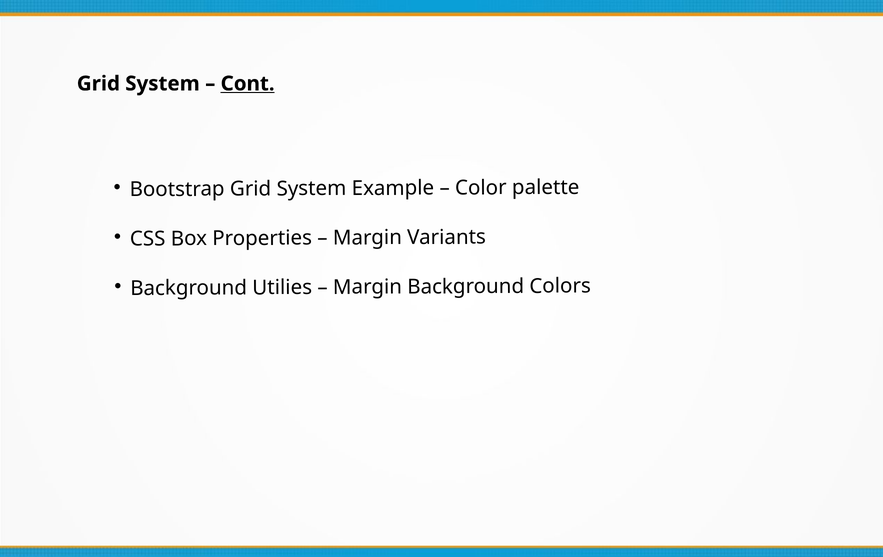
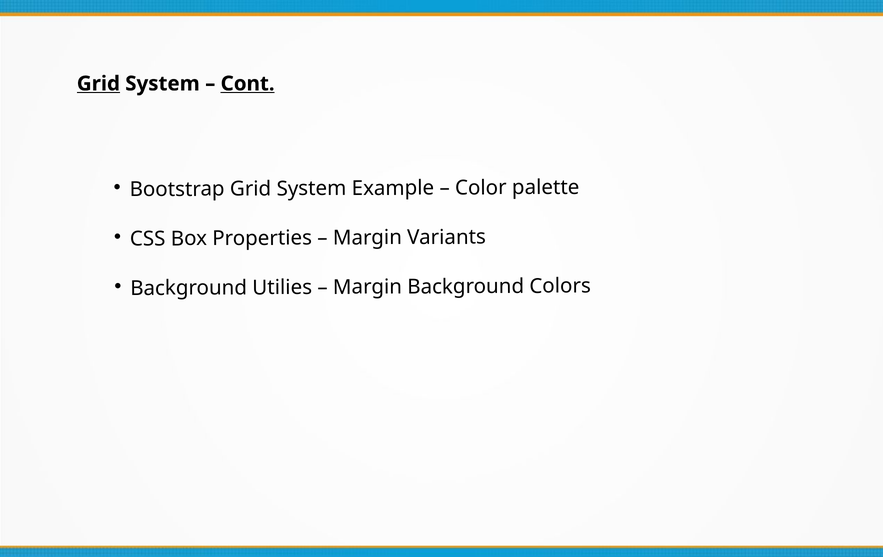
Grid underline: none -> present (98, 84)
